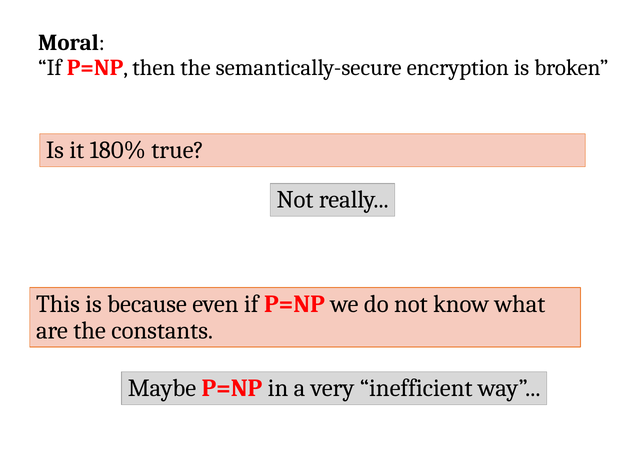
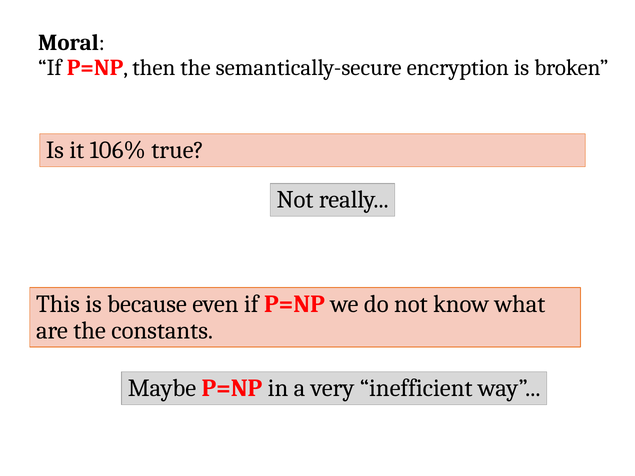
180%: 180% -> 106% (118, 150)
